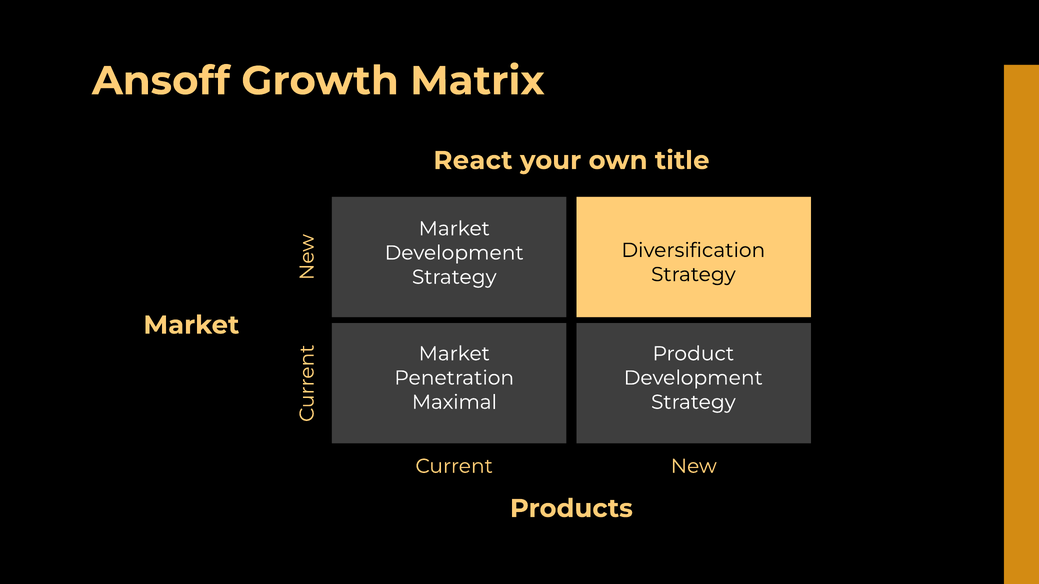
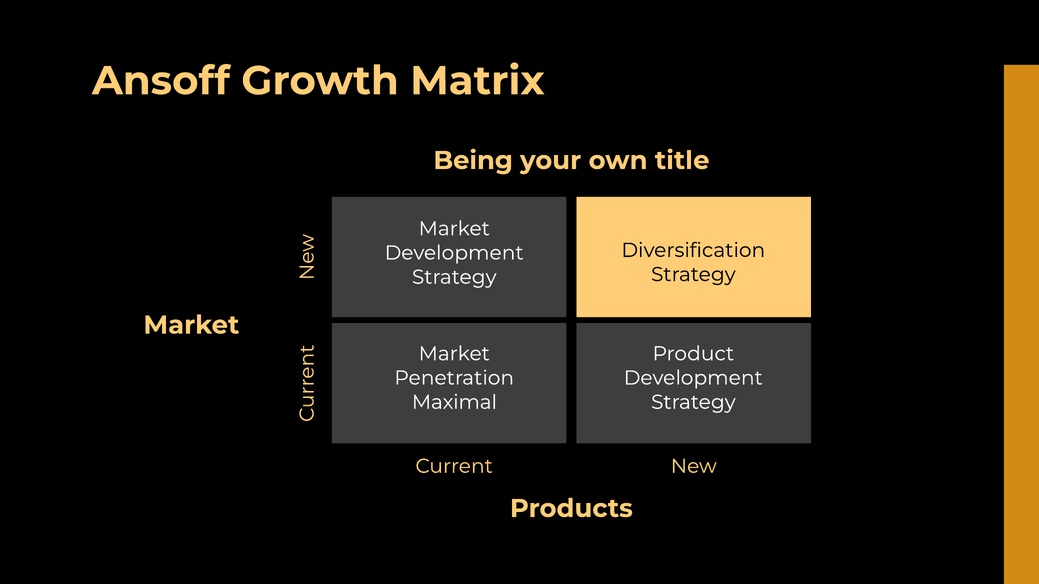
React: React -> Being (473, 161)
